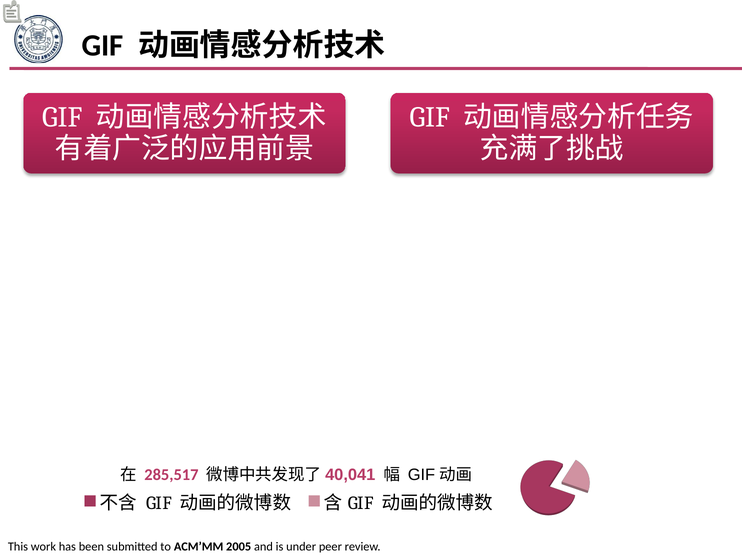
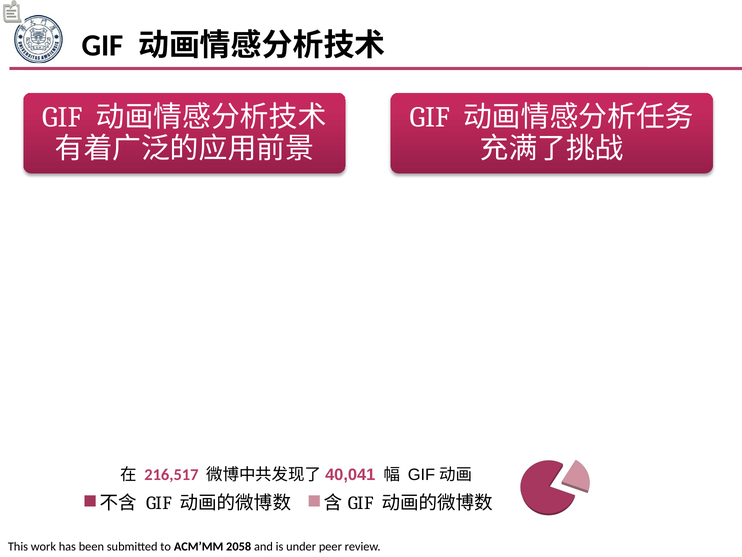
285,517: 285,517 -> 216,517 (171, 474)
2005: 2005 -> 2058 (239, 546)
